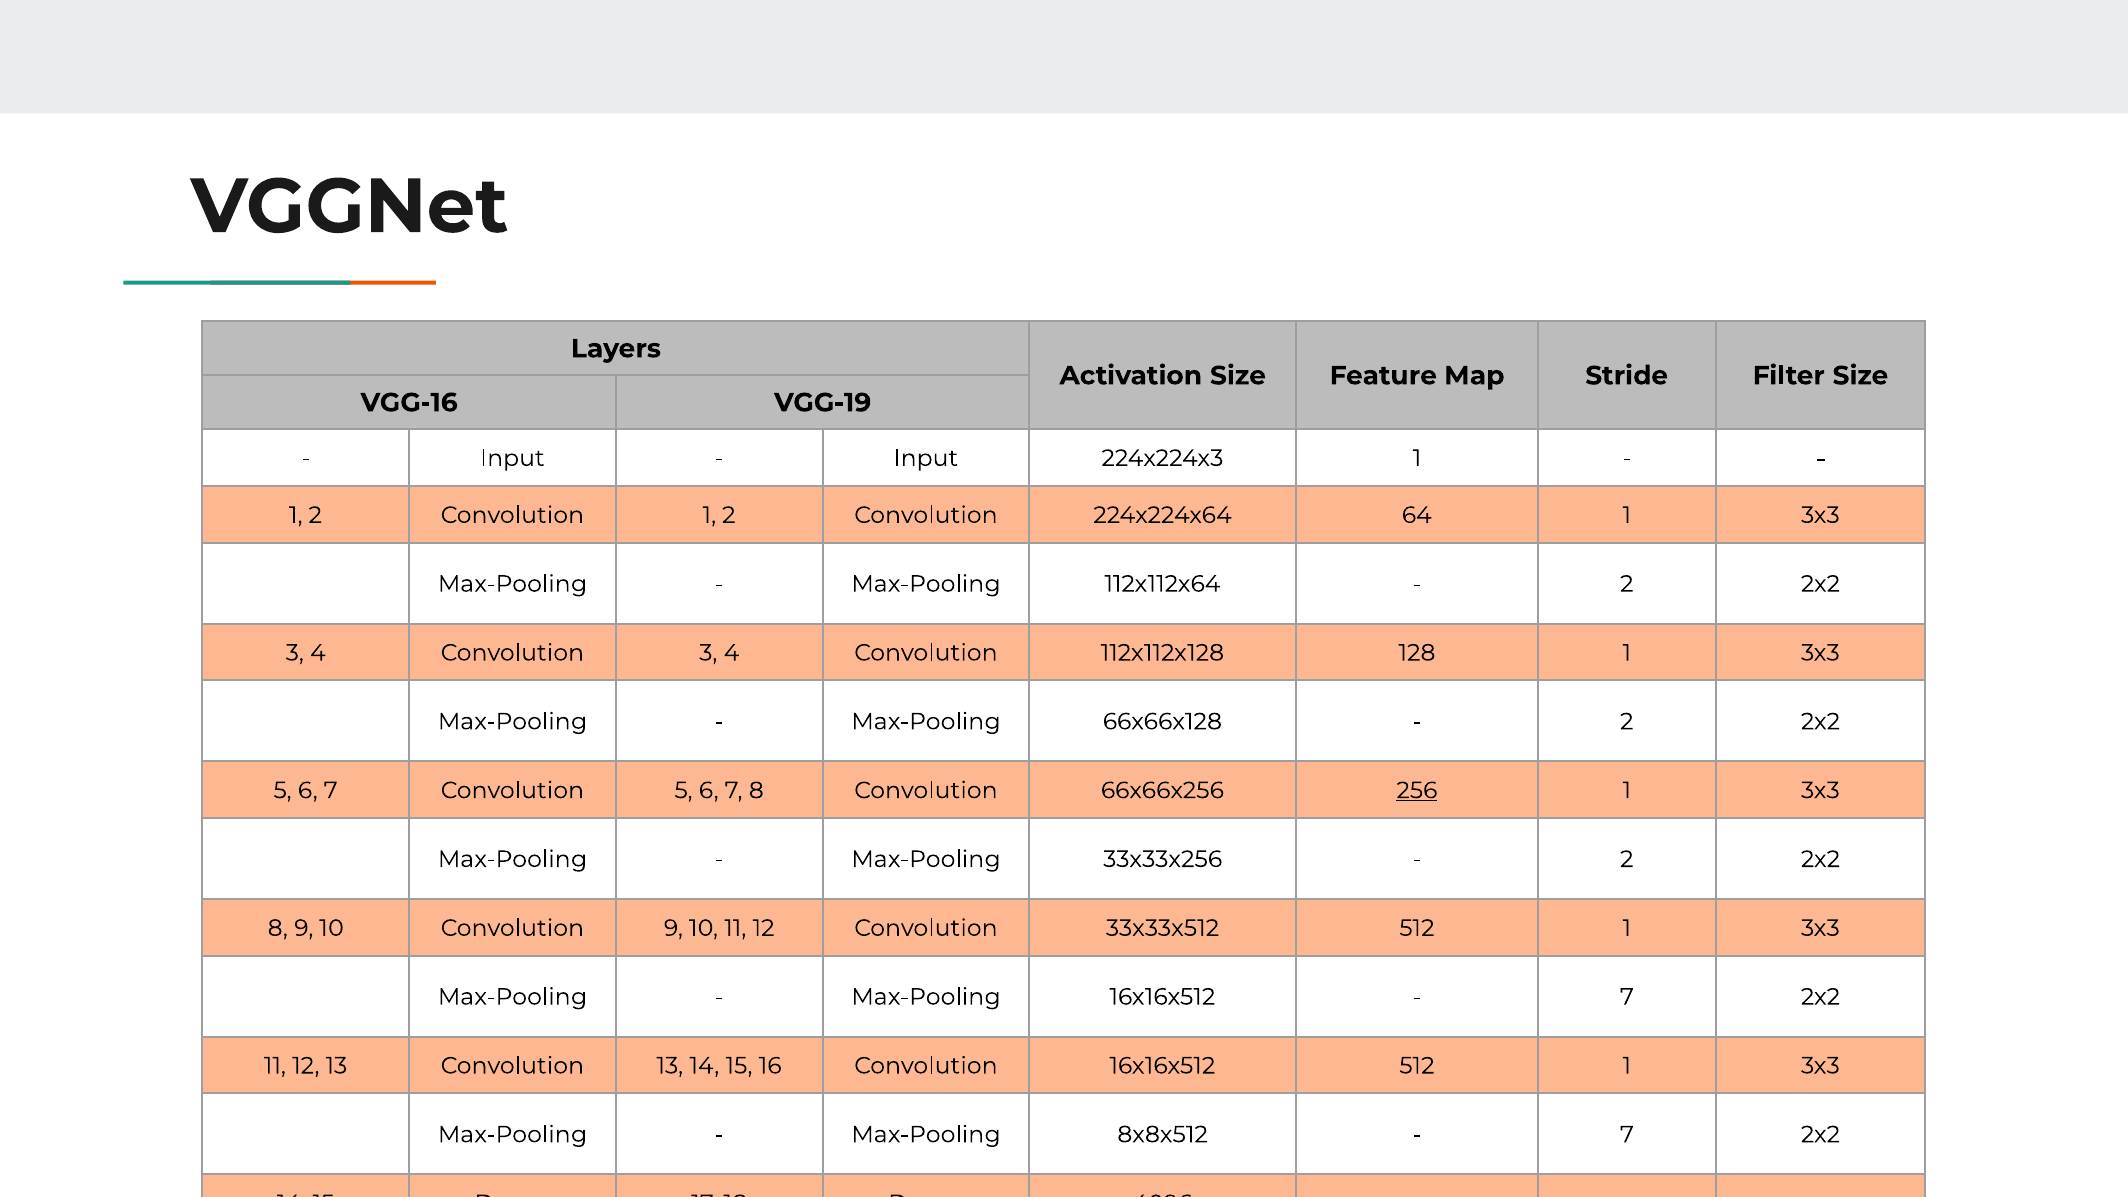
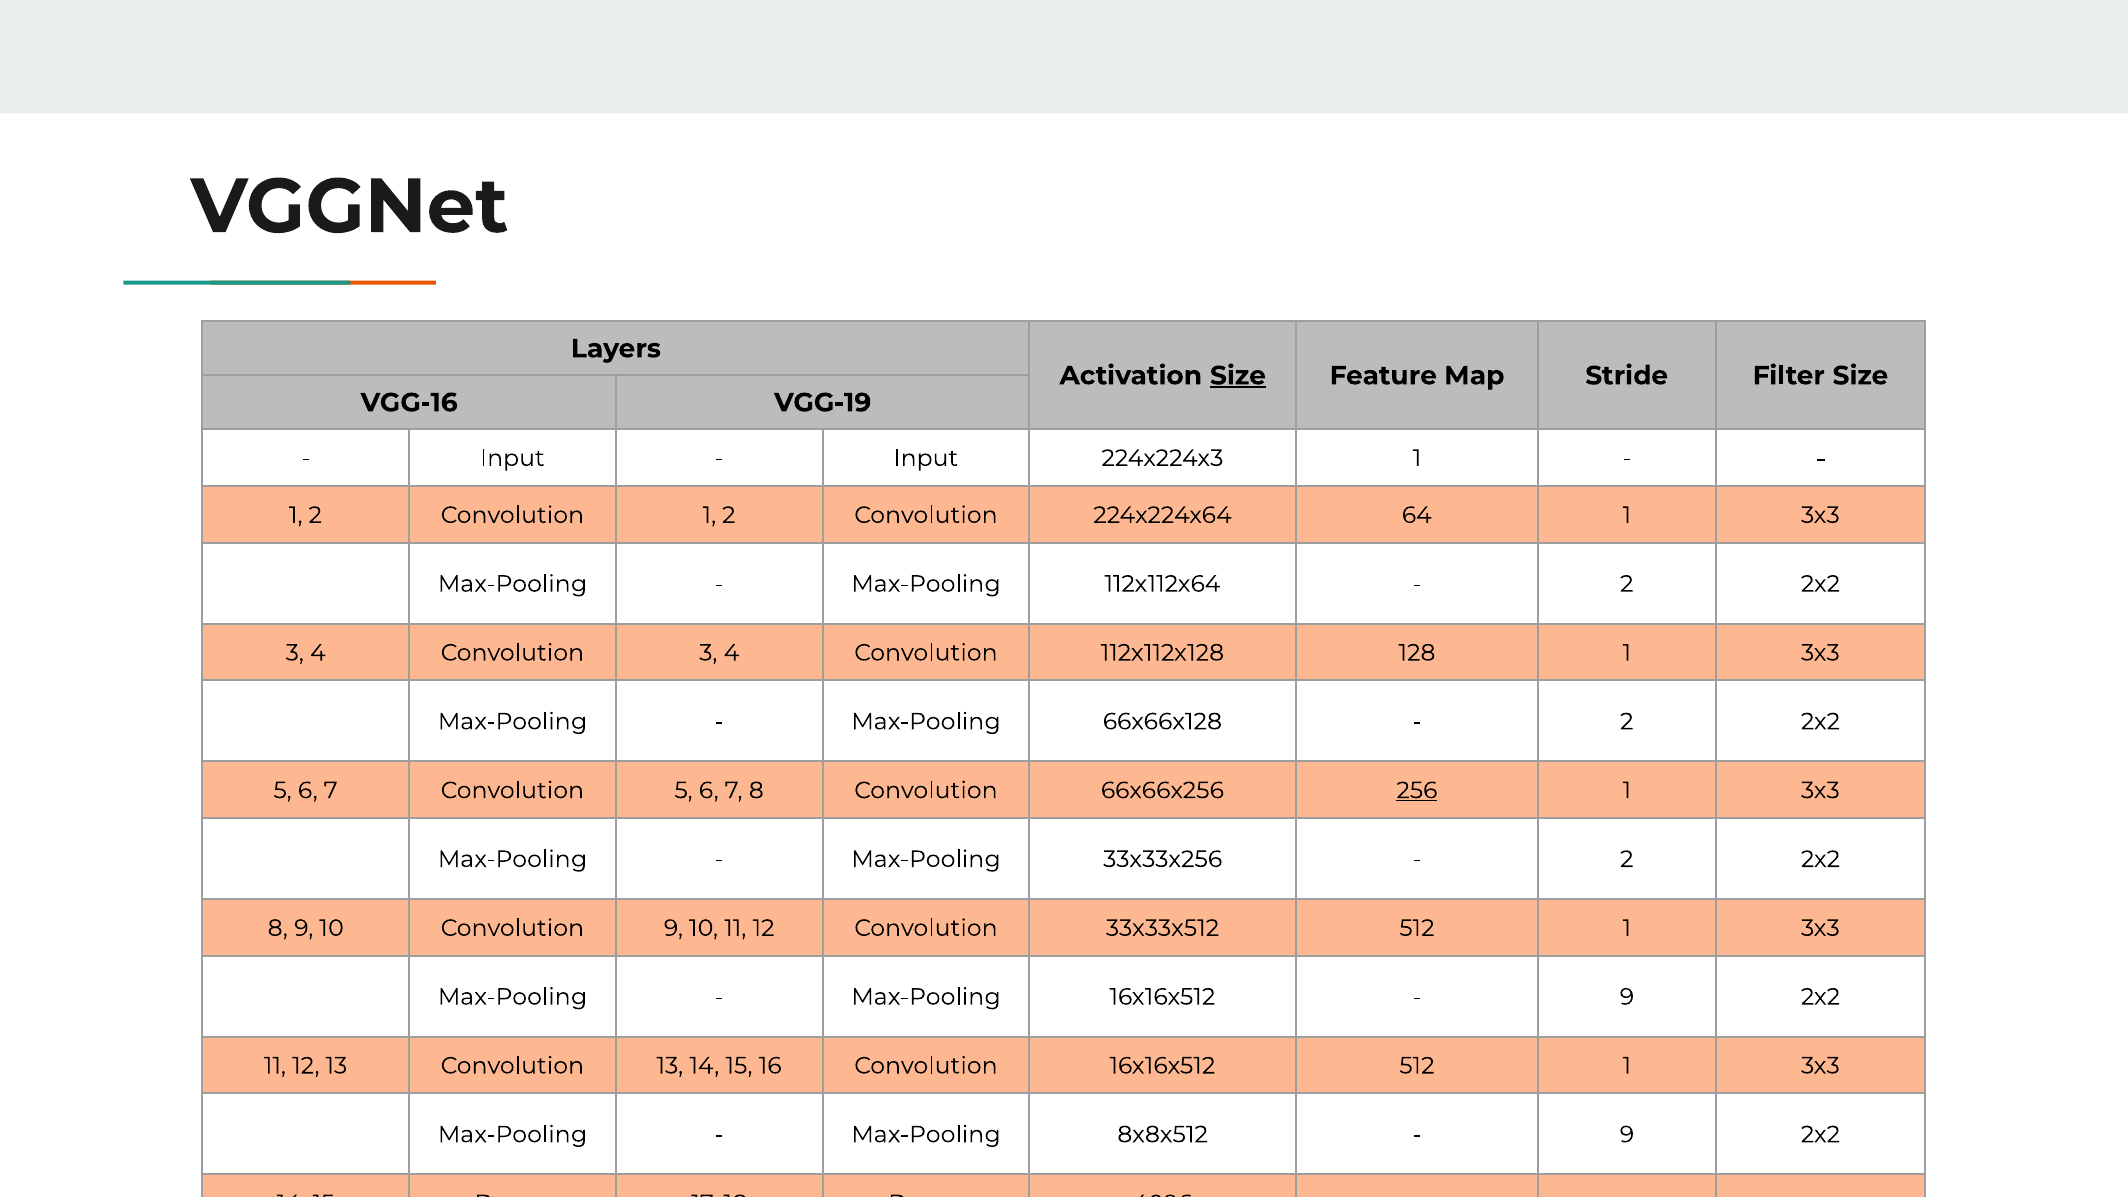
Size underline: none -> present (1238, 376)
7: 7 -> 9 (1627, 997)
7: 7 -> 9 (1627, 1135)
